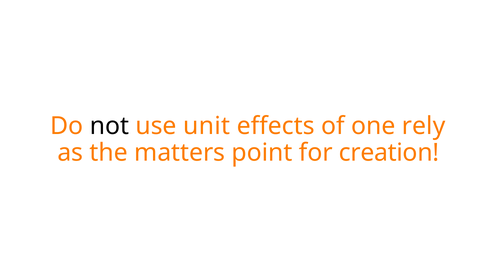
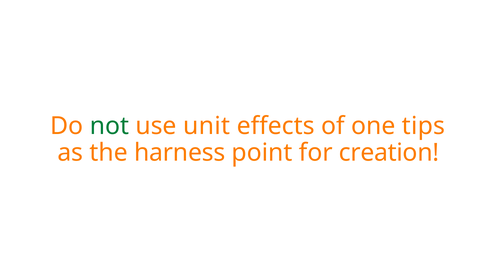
not colour: black -> green (109, 126)
rely: rely -> tips (424, 126)
matters: matters -> harness (180, 153)
